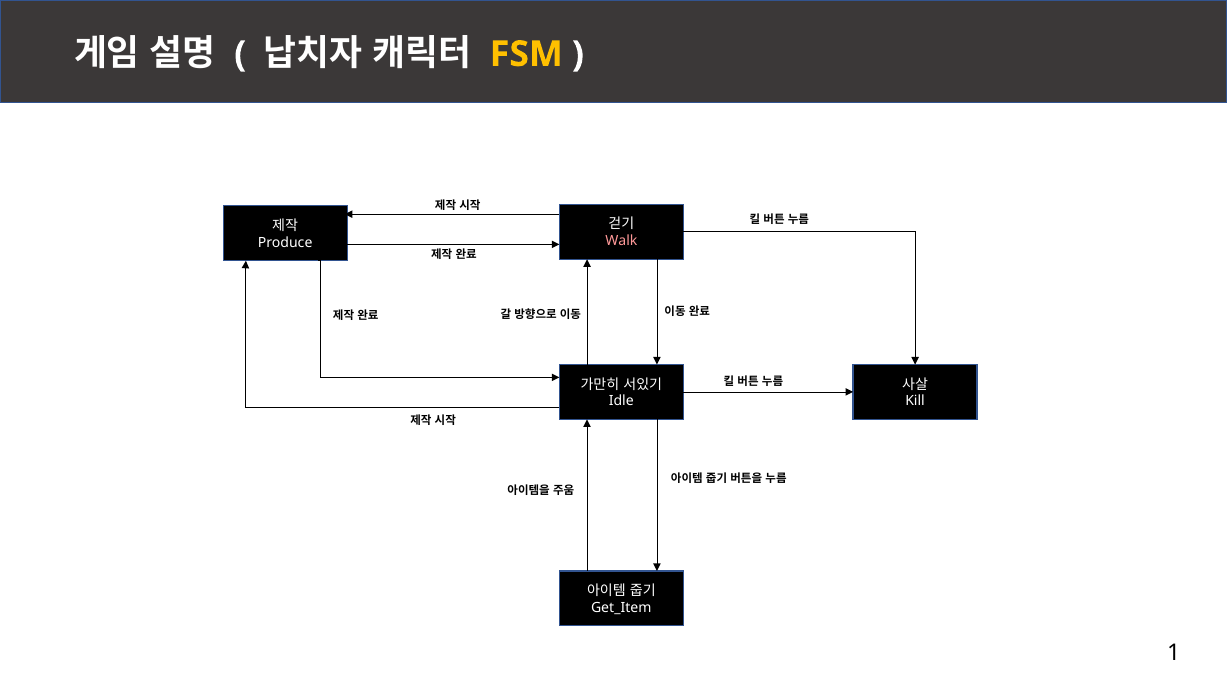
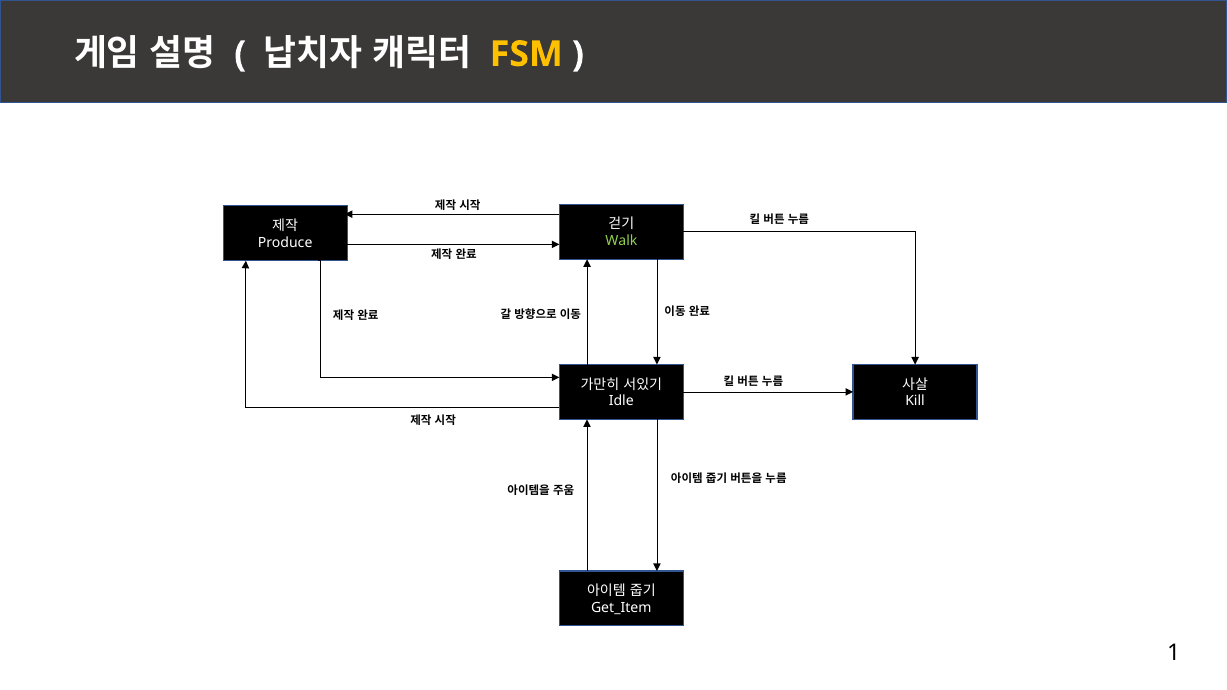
Walk colour: pink -> light green (621, 241)
